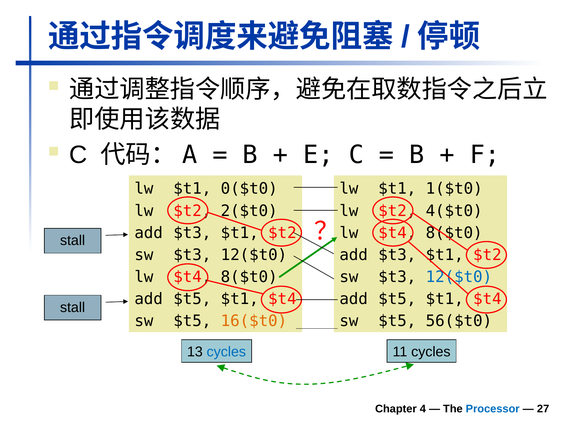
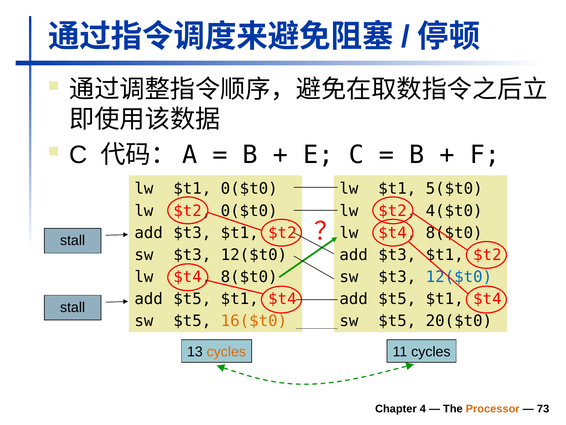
1($t0: 1($t0 -> 5($t0 (454, 189)
$t2 2($t0: 2($t0 -> 0($t0 (249, 211)
56($t0: 56($t0 -> 20($t0 (459, 321)
cycles colour: blue -> orange (226, 352)
Processor colour: blue -> orange (493, 409)
27: 27 -> 73 (543, 409)
